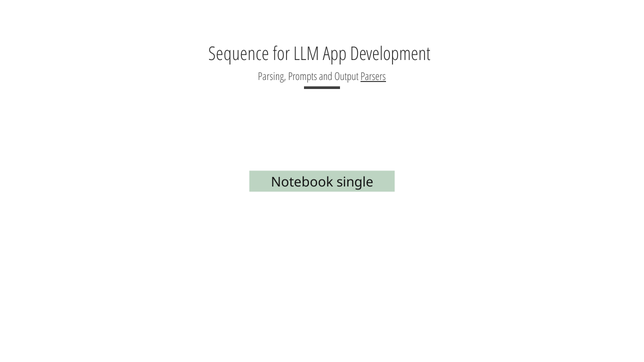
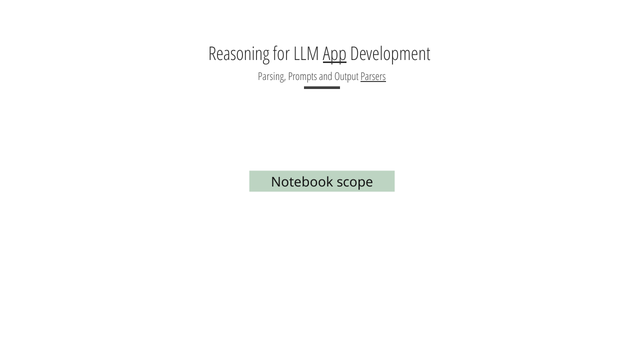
Sequence: Sequence -> Reasoning (239, 54)
App underline: none -> present (335, 54)
single: single -> scope (355, 182)
